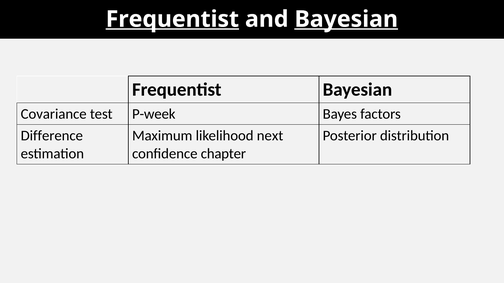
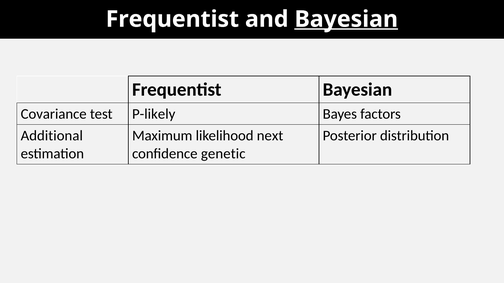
Frequentist underline: present -> none (172, 19)
P-week: P-week -> P-likely (154, 114)
Difference: Difference -> Additional (52, 136)
chapter: chapter -> genetic (223, 154)
